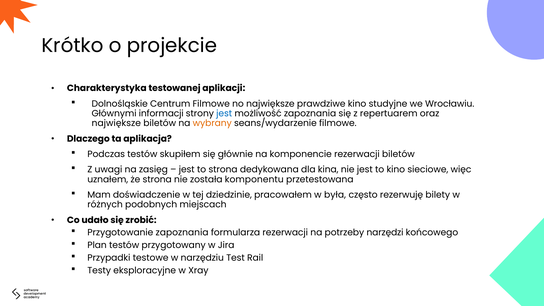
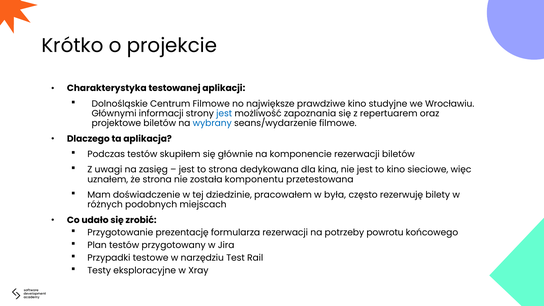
największe: największe -> projektowe (116, 123)
wybrany colour: orange -> blue (212, 123)
Przygotowanie zapoznania: zapoznania -> prezentację (182, 233)
narzędzi: narzędzi -> powrotu (385, 233)
